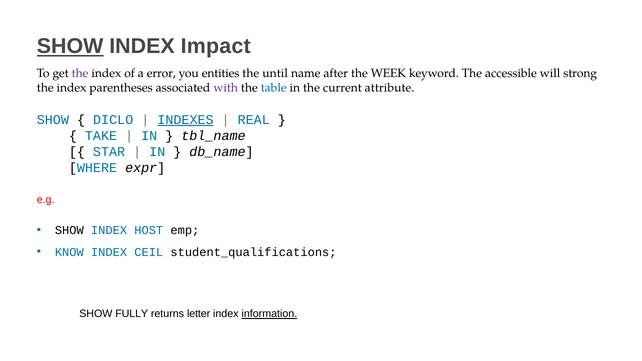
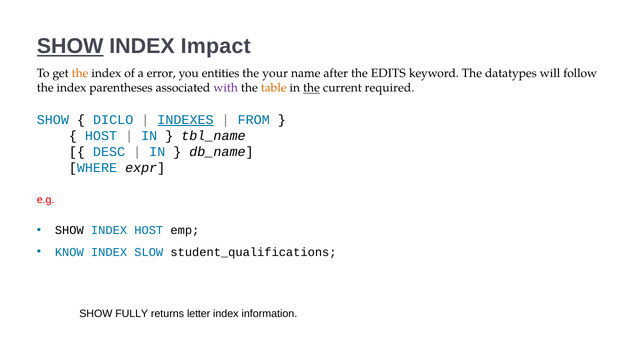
the colour: purple -> orange (80, 74)
until: until -> your (275, 74)
WEEK: WEEK -> EDITS (388, 74)
accessible: accessible -> datatypes (511, 74)
strong: strong -> follow (580, 74)
table colour: blue -> orange (274, 88)
the underline: none -> present (312, 88)
attribute: attribute -> required (390, 88)
REAL: REAL -> FROM (254, 120)
TAKE: TAKE -> HOST (101, 136)
STAR: STAR -> DESC (109, 152)
CEIL: CEIL -> SLOW (149, 252)
information underline: present -> none (269, 314)
